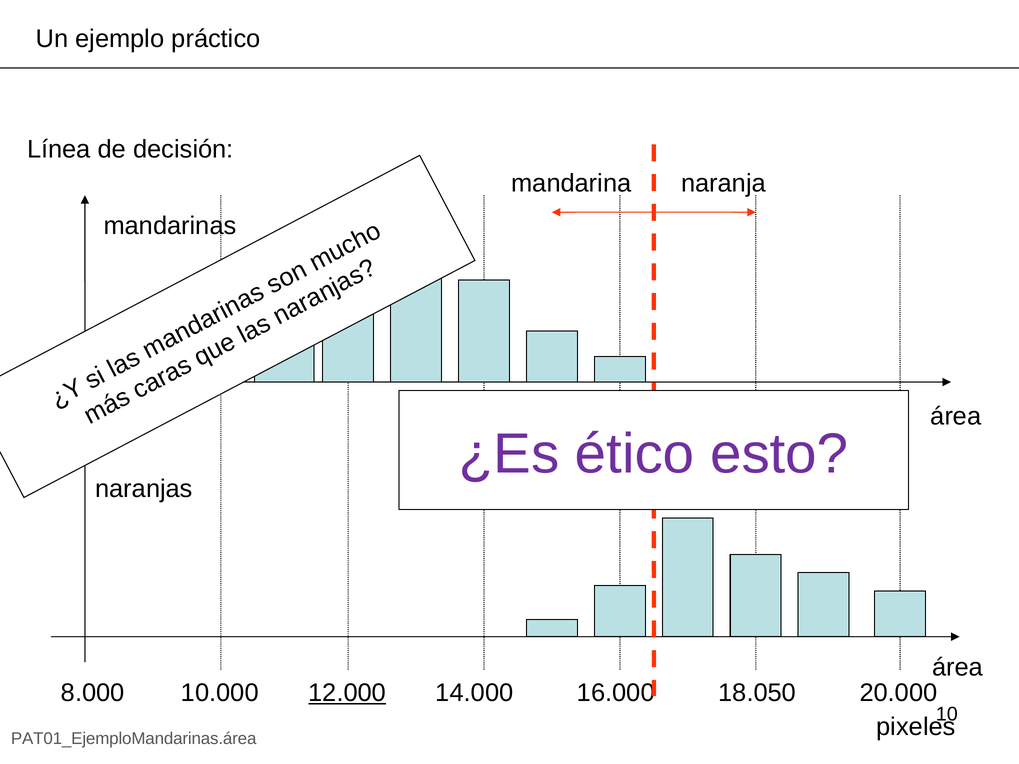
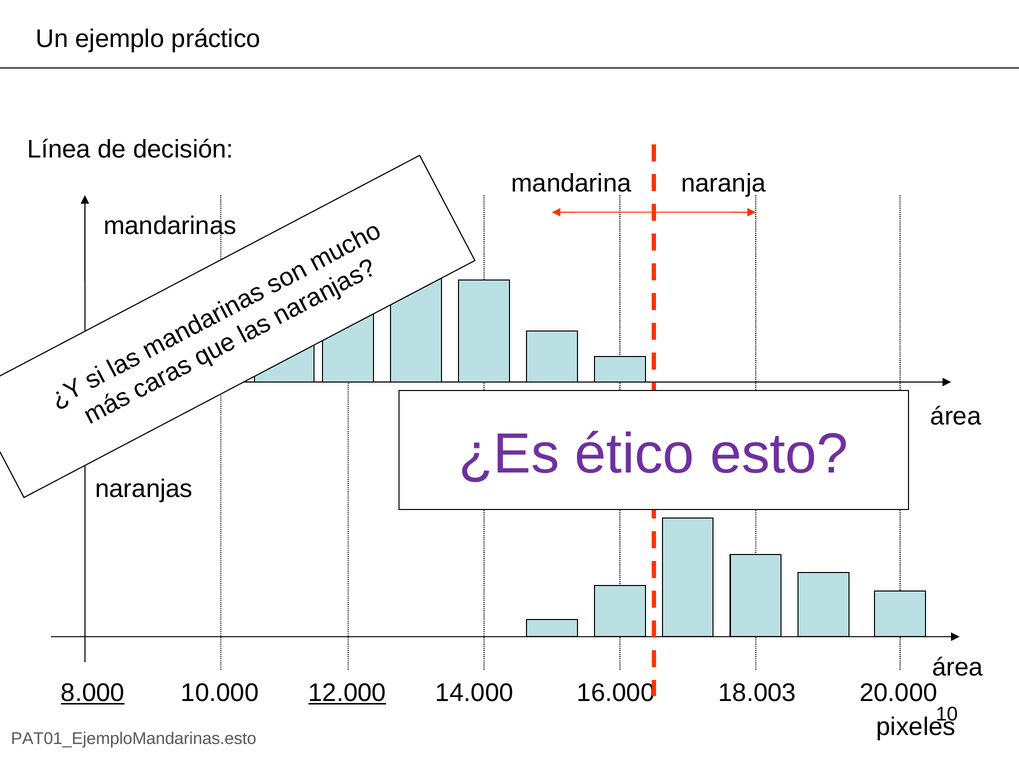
8.000 underline: none -> present (93, 693)
18.050: 18.050 -> 18.003 (757, 693)
PAT01_EjemploMandarinas.área: PAT01_EjemploMandarinas.área -> PAT01_EjemploMandarinas.esto (134, 739)
